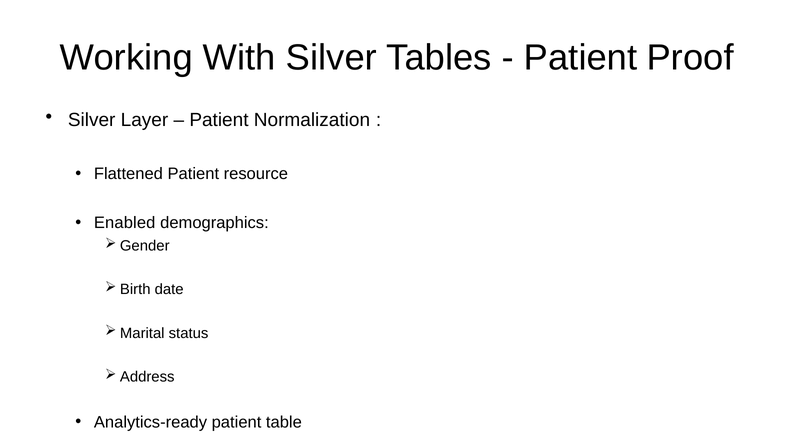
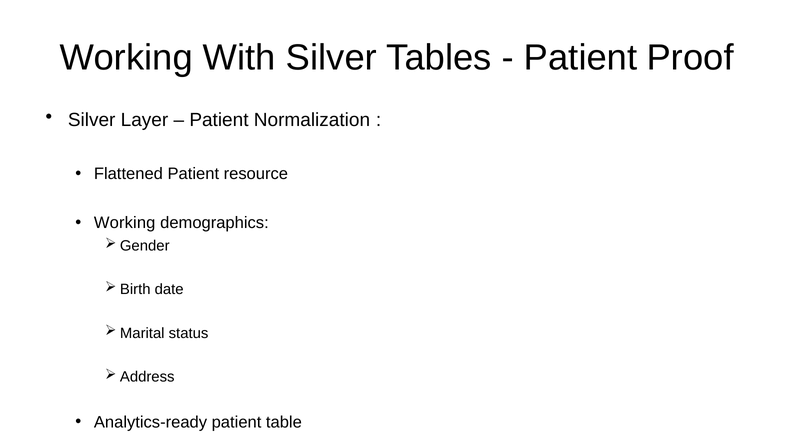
Enabled: Enabled -> Working (125, 223)
